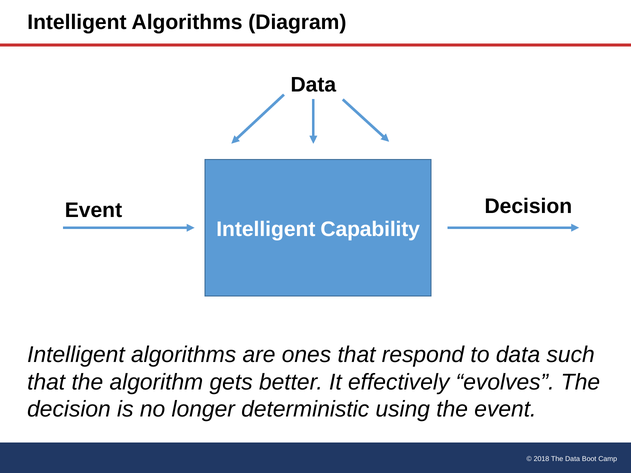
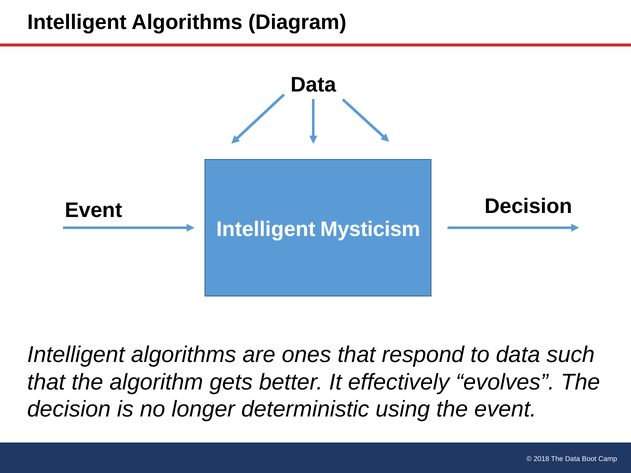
Capability: Capability -> Mysticism (370, 229)
